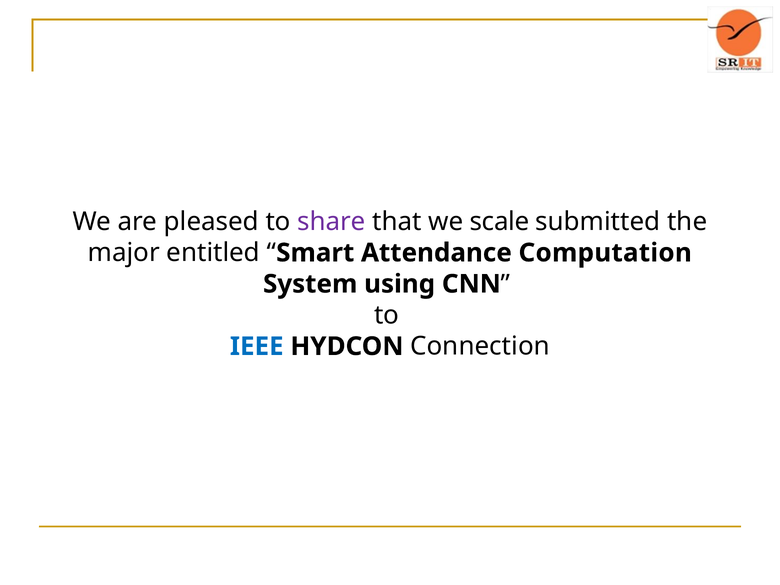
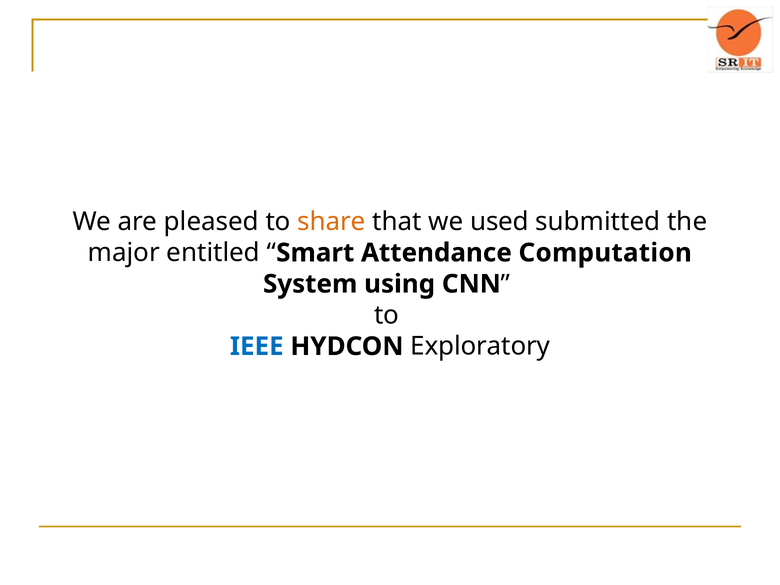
share colour: purple -> orange (331, 222)
scale: scale -> used (499, 222)
Connection: Connection -> Exploratory (480, 346)
